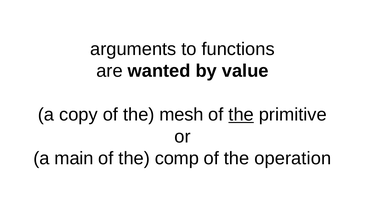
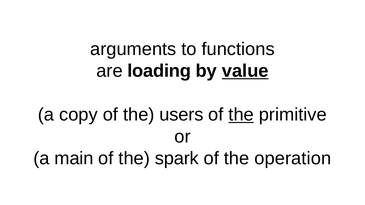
wanted: wanted -> loading (159, 71)
value underline: none -> present (245, 71)
mesh: mesh -> users (181, 115)
comp: comp -> spark (177, 159)
